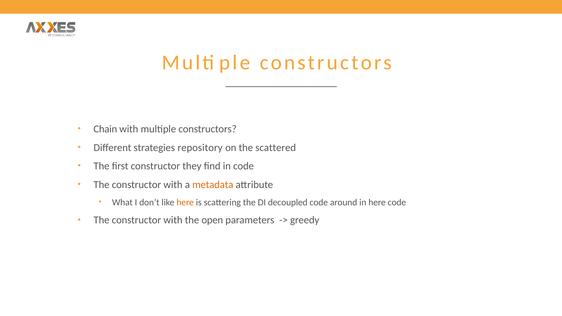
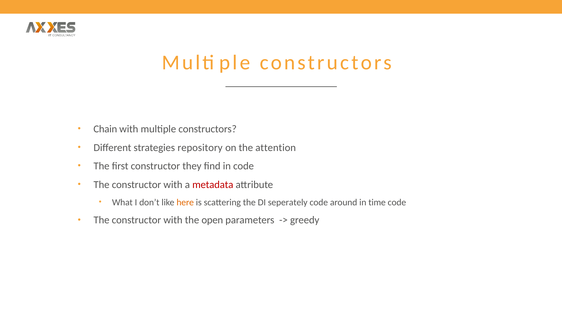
scattered: scattered -> attention (276, 148)
metadata colour: orange -> red (213, 185)
decoupled: decoupled -> seperately (288, 202)
in here: here -> time (377, 202)
